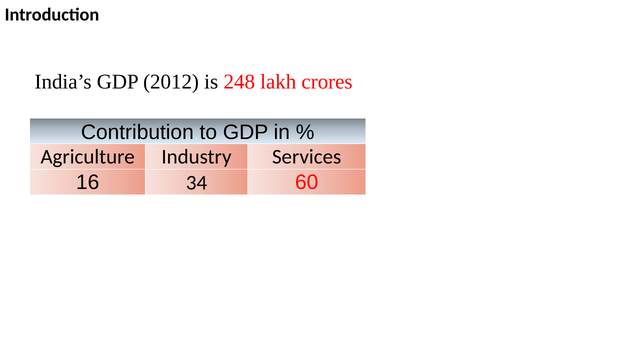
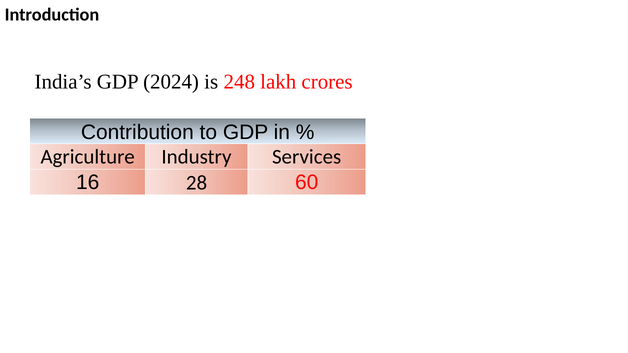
2012: 2012 -> 2024 (171, 82)
34: 34 -> 28 (197, 183)
